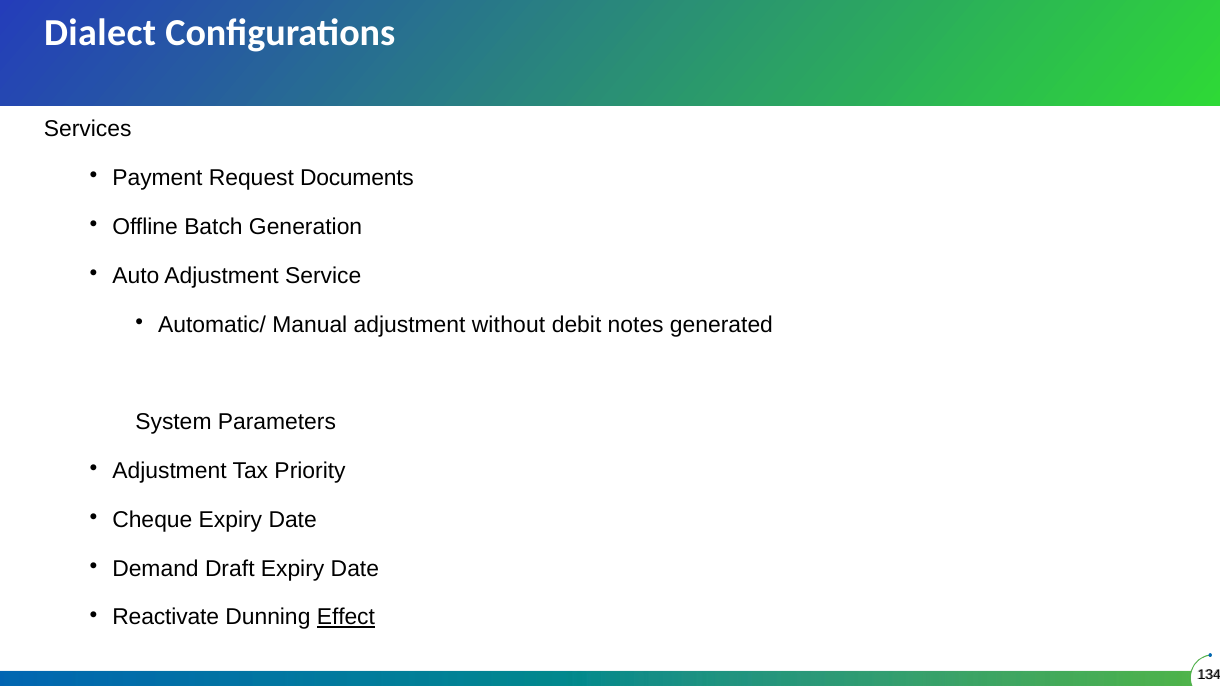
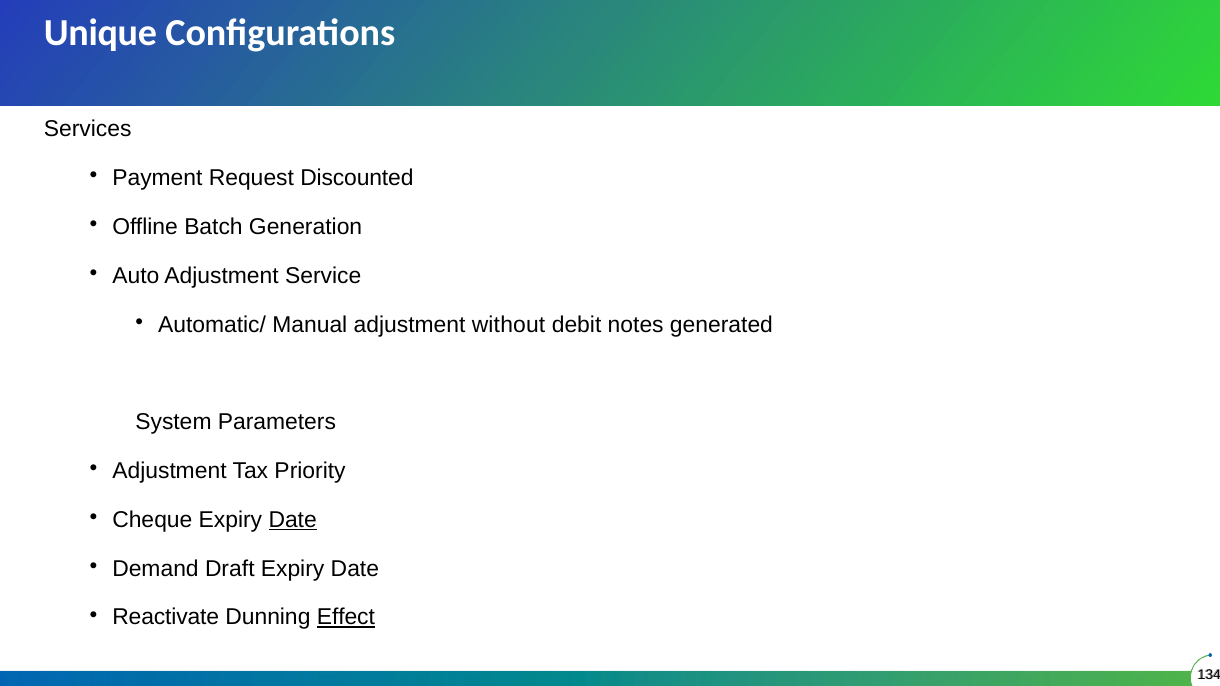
Dialect: Dialect -> Unique (100, 33)
Documents: Documents -> Discounted (357, 178)
Date underline: none -> present (293, 520)
